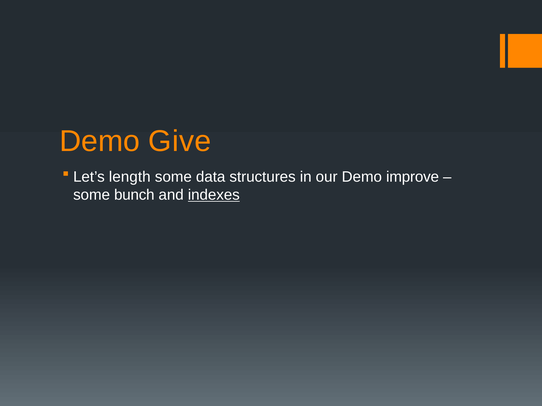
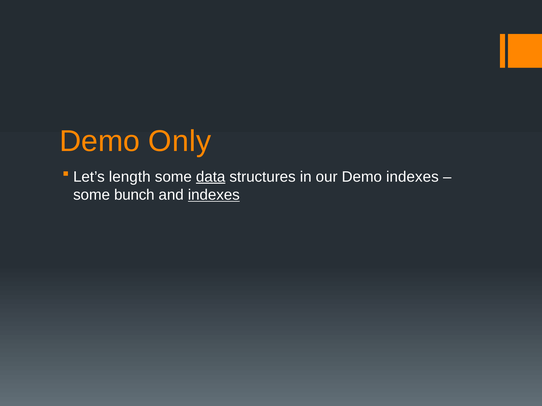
Give: Give -> Only (180, 141)
data underline: none -> present (211, 177)
Demo improve: improve -> indexes (412, 177)
